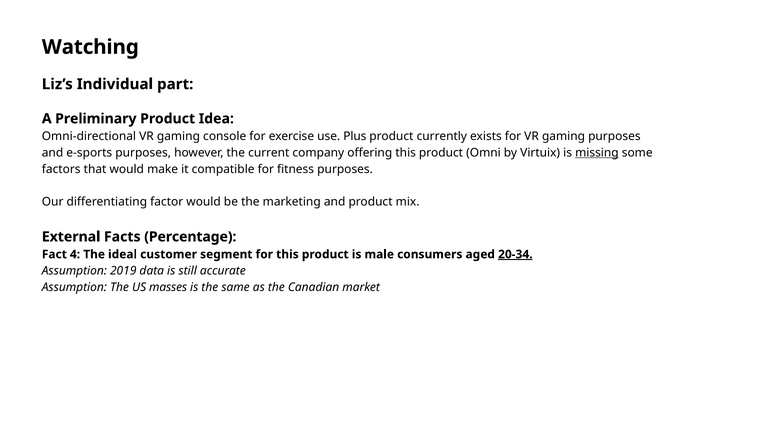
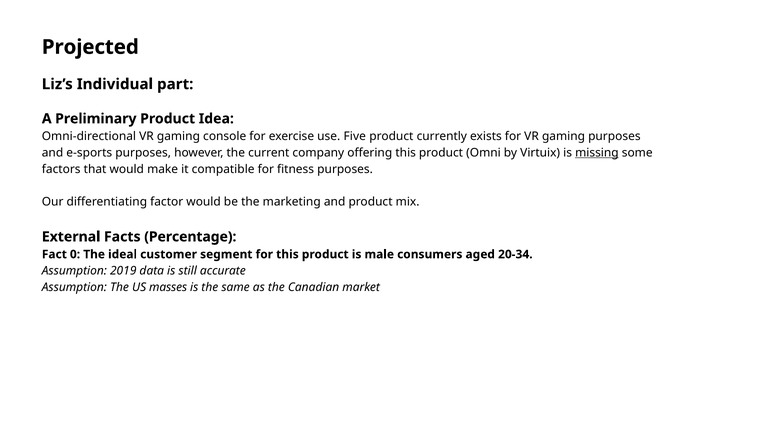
Watching: Watching -> Projected (90, 47)
Plus: Plus -> Five (355, 136)
4: 4 -> 0 (75, 255)
20-34 underline: present -> none (515, 255)
